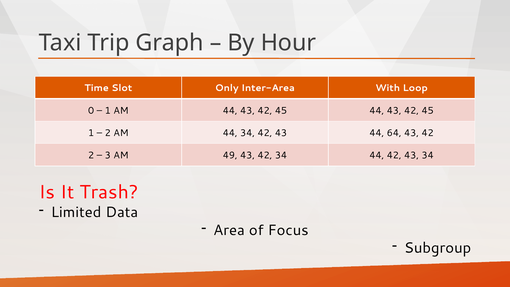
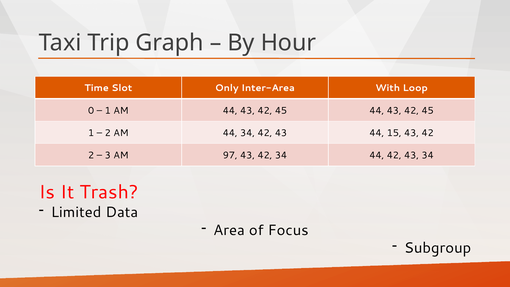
64: 64 -> 15 (394, 133)
49: 49 -> 97 (230, 155)
